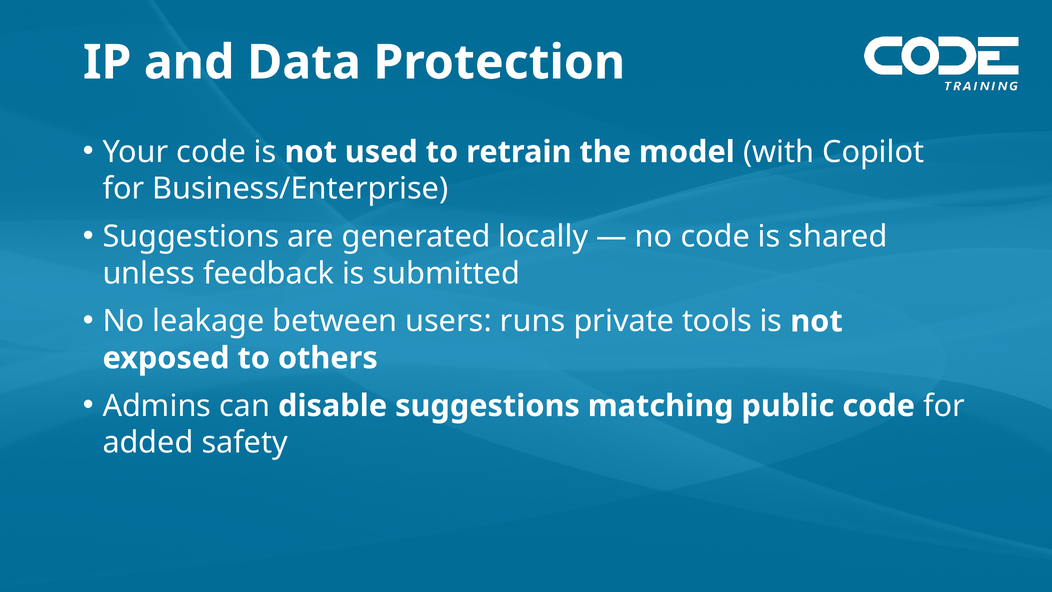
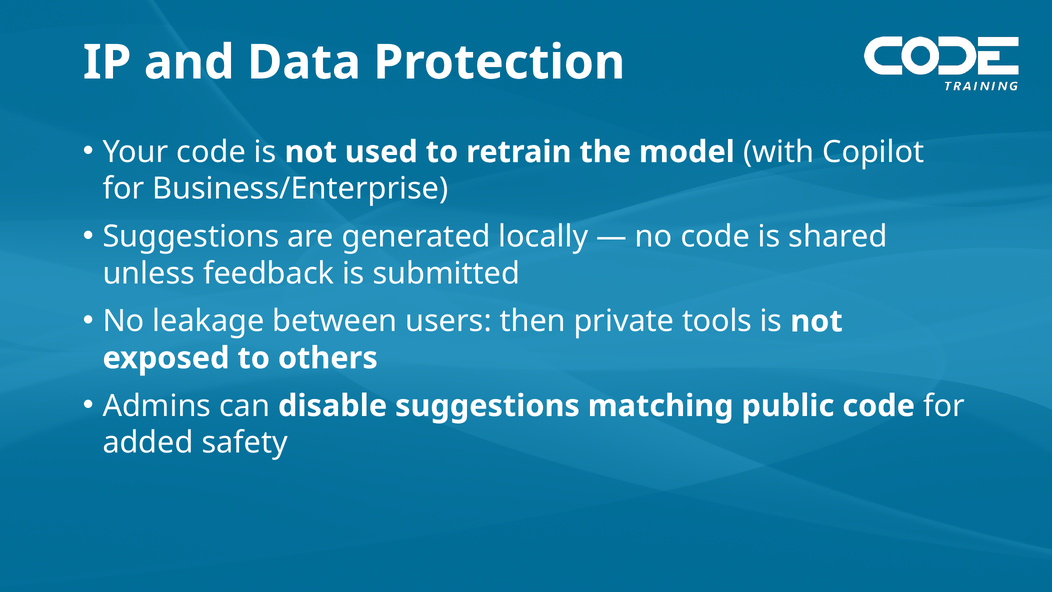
runs: runs -> then (533, 321)
